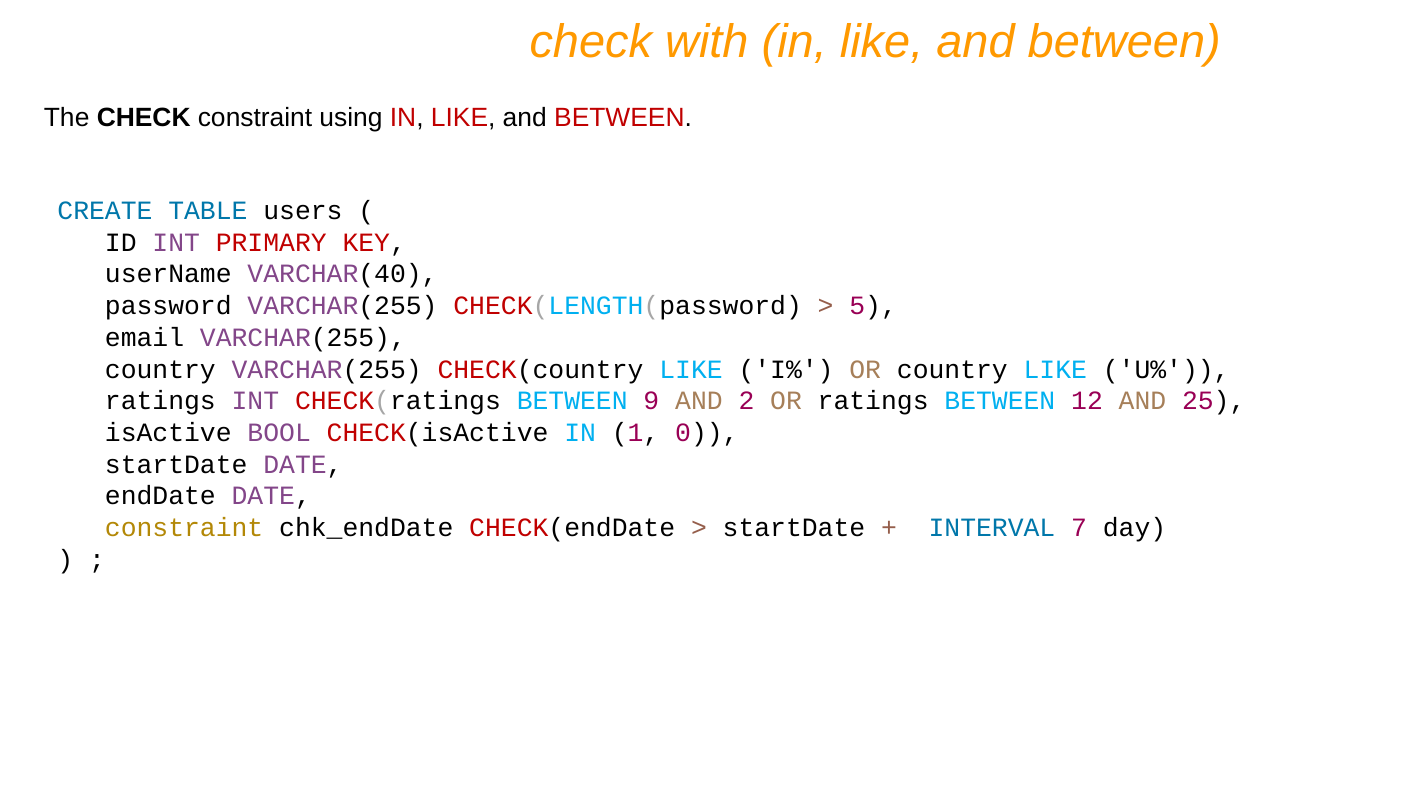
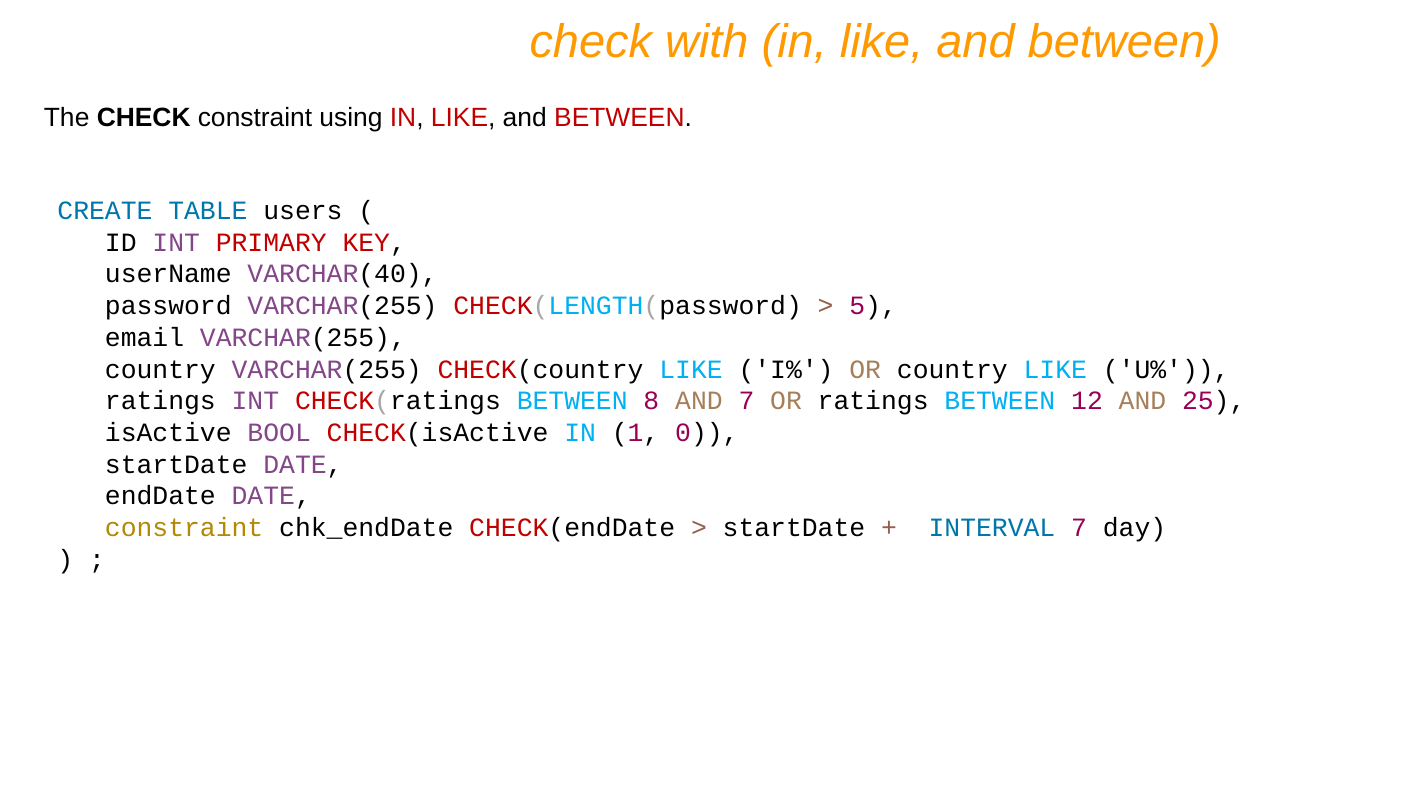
9: 9 -> 8 (651, 401)
AND 2: 2 -> 7 (746, 401)
